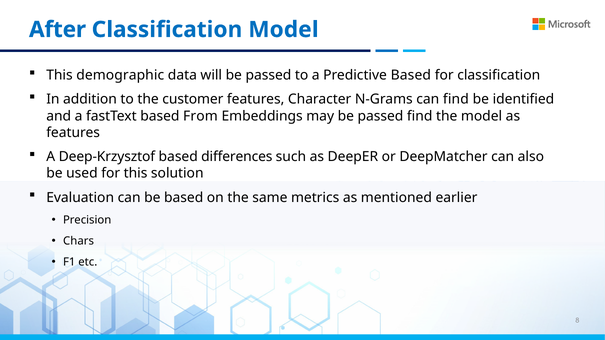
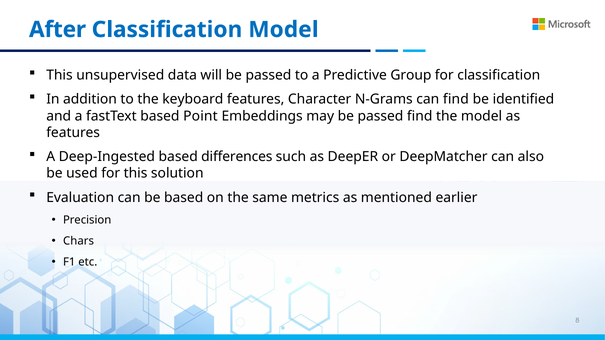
demographic: demographic -> unsupervised (120, 75)
Predictive Based: Based -> Group (411, 75)
customer: customer -> keyboard (193, 99)
From: From -> Point (200, 116)
Deep-Krzysztof: Deep-Krzysztof -> Deep-Ingested (107, 157)
